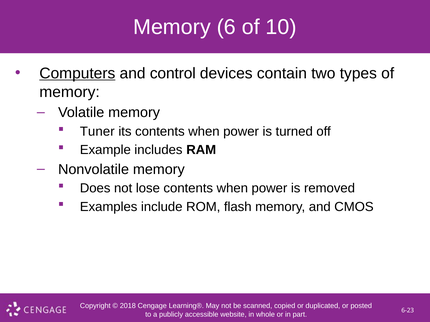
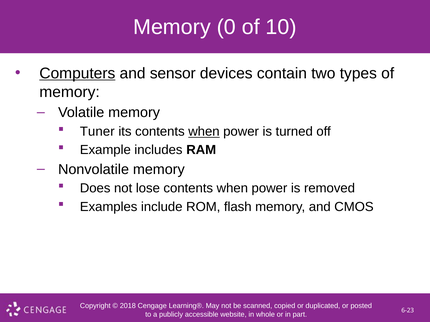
6: 6 -> 0 (226, 27)
control: control -> sensor (173, 73)
when underline: none -> present (204, 132)
